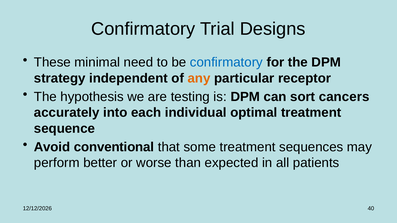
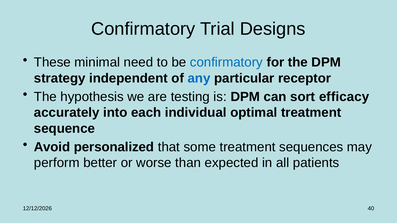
any colour: orange -> blue (199, 78)
cancers: cancers -> efficacy (344, 97)
conventional: conventional -> personalized (114, 147)
